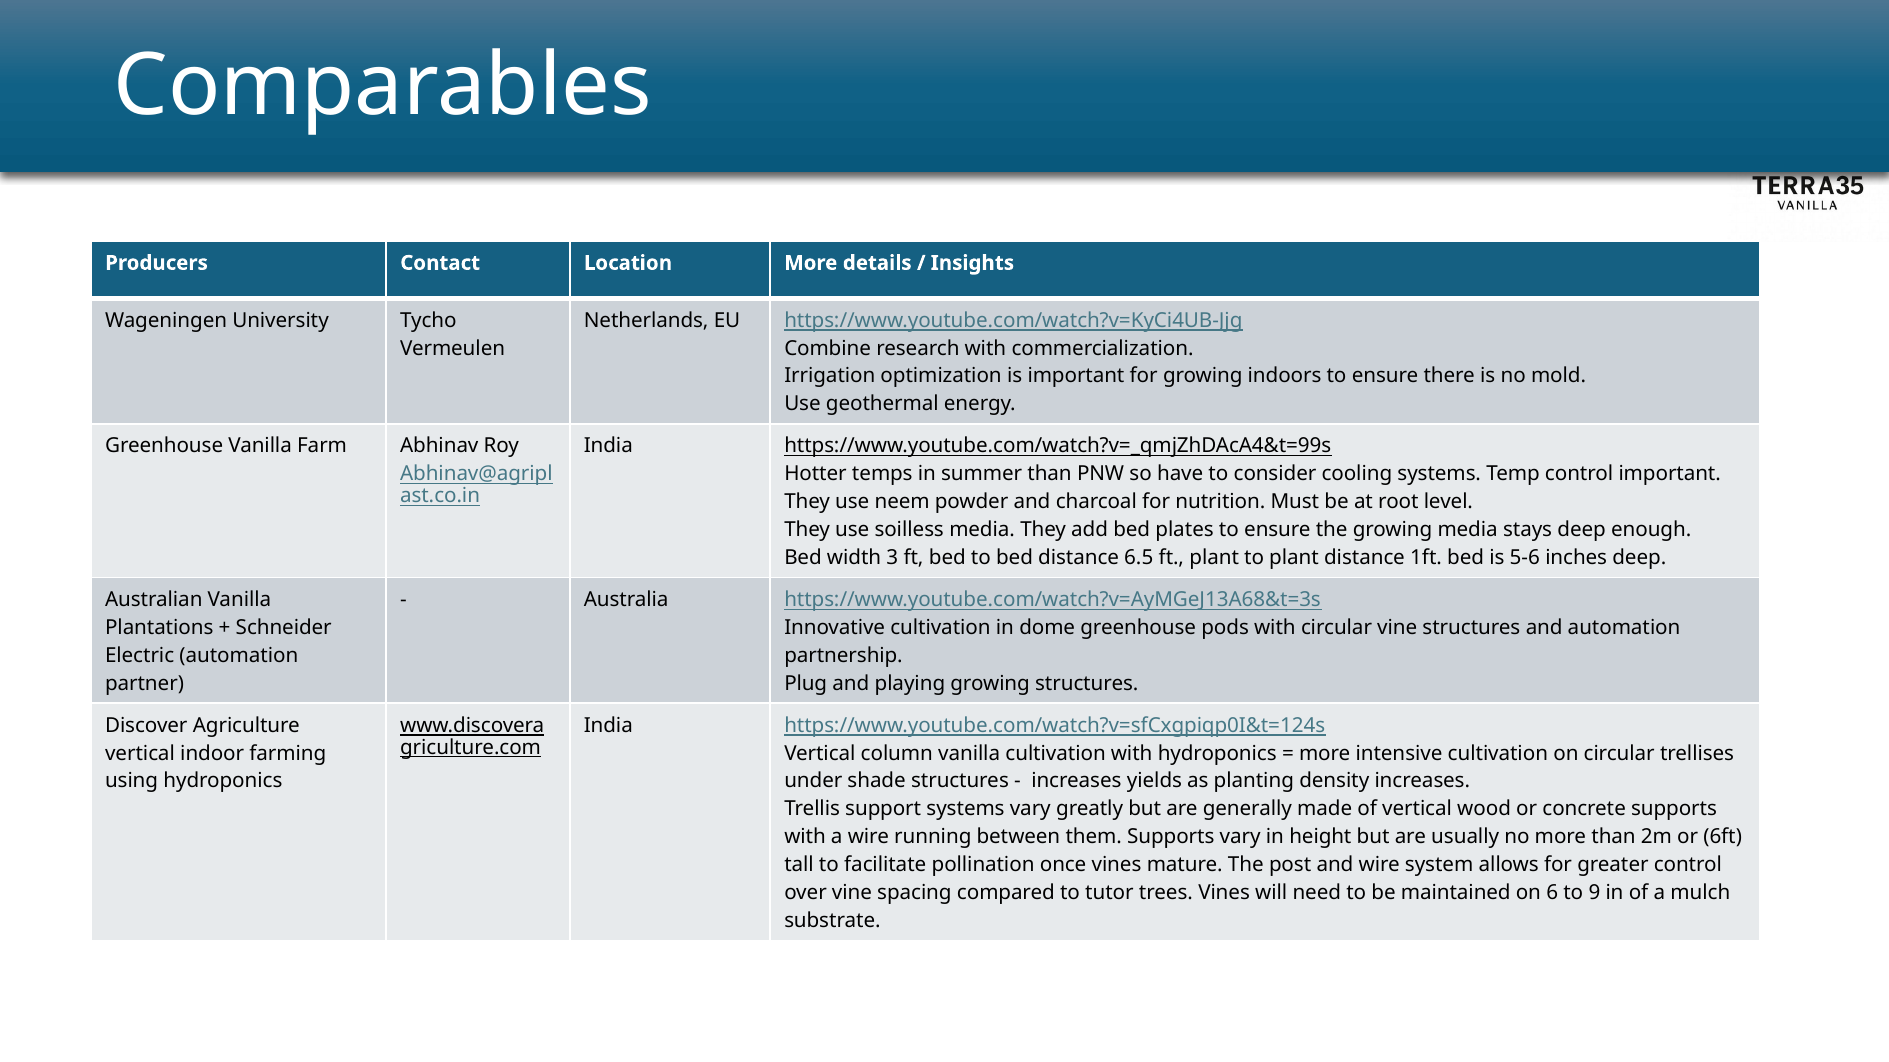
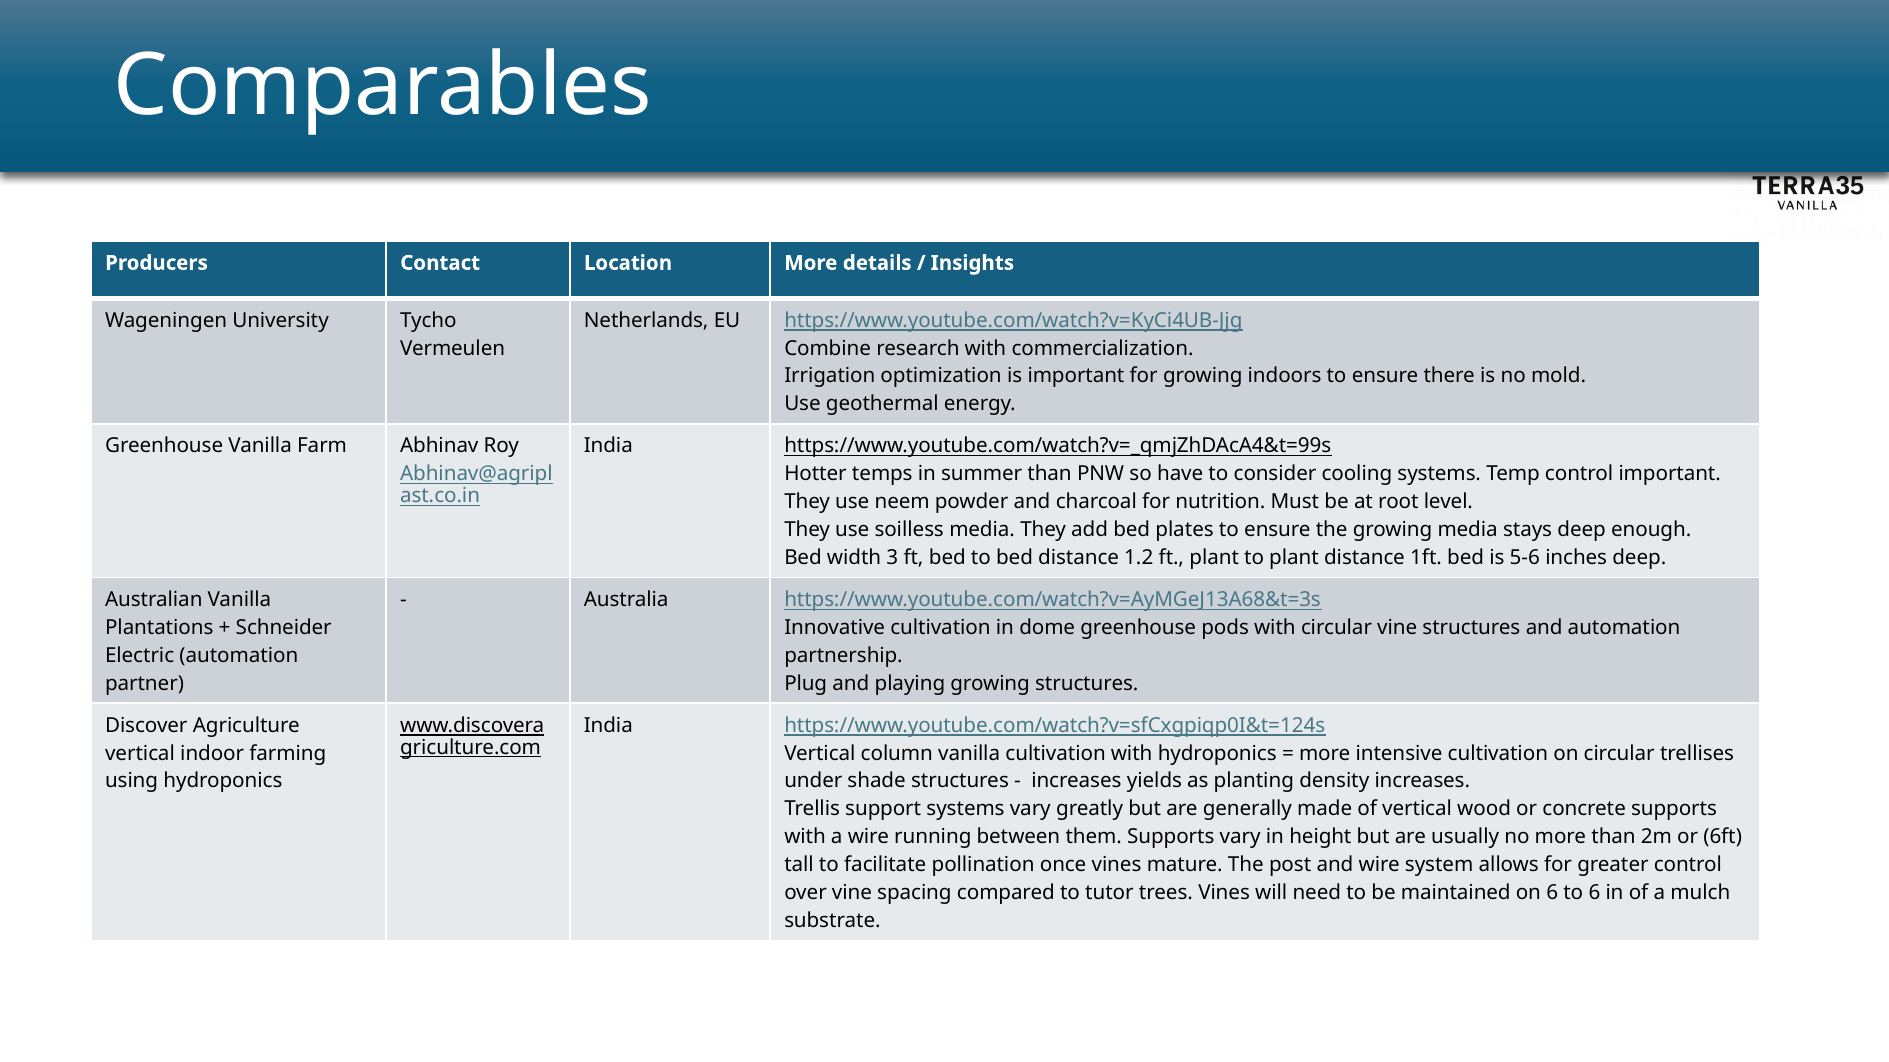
6.5: 6.5 -> 1.2 (1139, 558)
to 9: 9 -> 6 (1594, 893)
